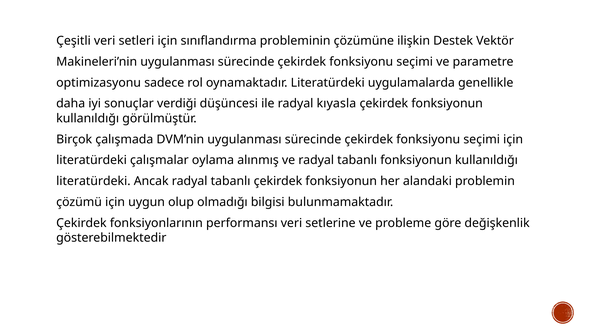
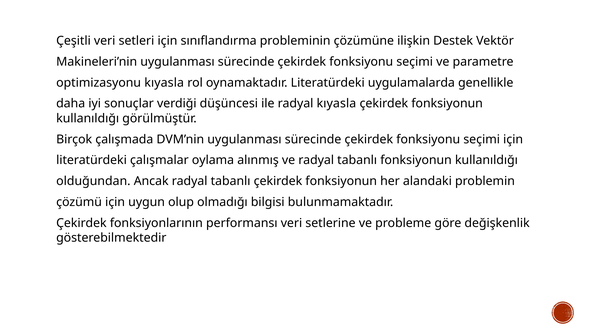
optimizasyonu sadece: sadece -> kıyasla (164, 83)
literatürdeki: literatürdeki -> olduğundan (93, 181)
